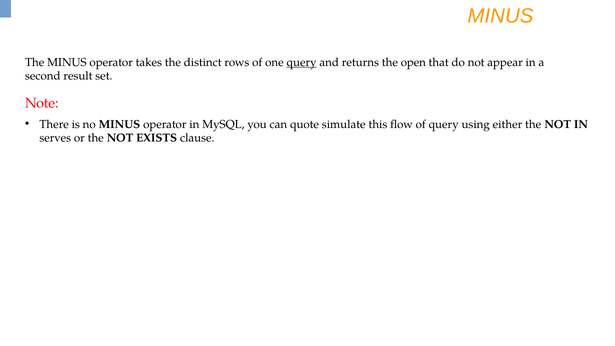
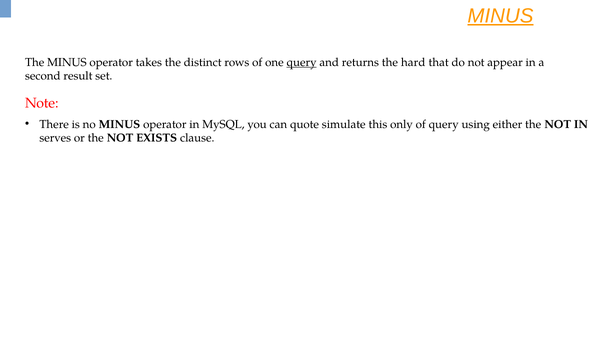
MINUS underline: none -> present (500, 16)
open: open -> hard (413, 62)
flow: flow -> only (402, 124)
